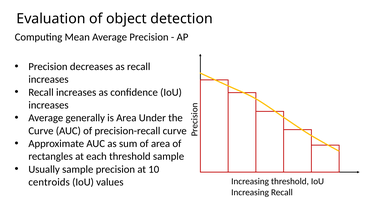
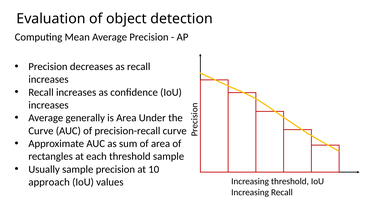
centroids: centroids -> approach (49, 182)
